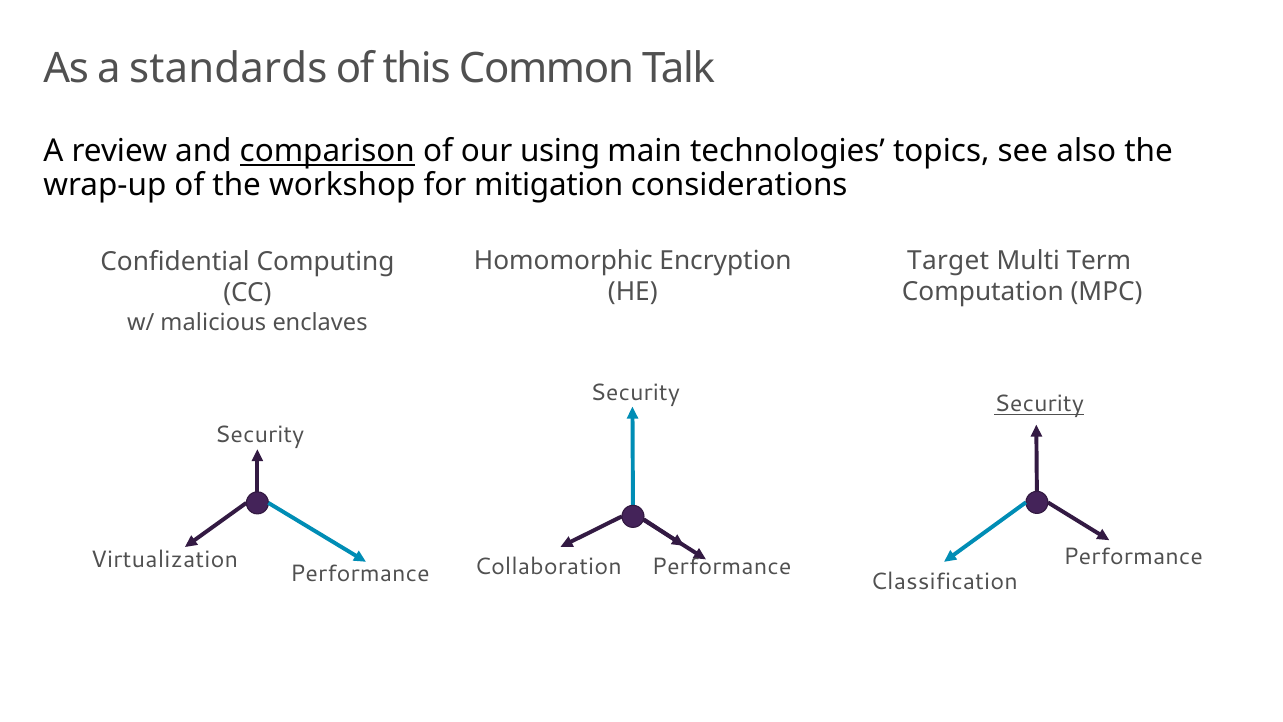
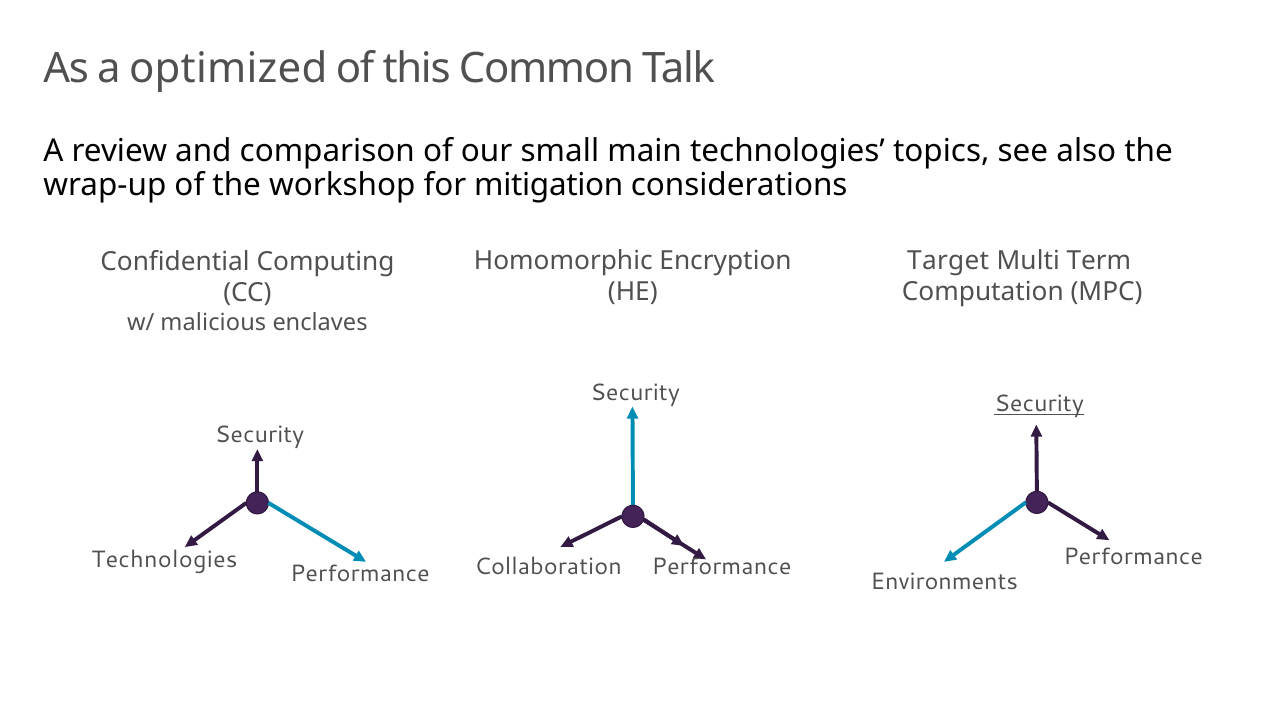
standards: standards -> optimized (228, 68)
comparison underline: present -> none (327, 151)
using: using -> small (560, 151)
Virtualization: Virtualization -> Technologies (165, 560)
Classification: Classification -> Environments (944, 582)
